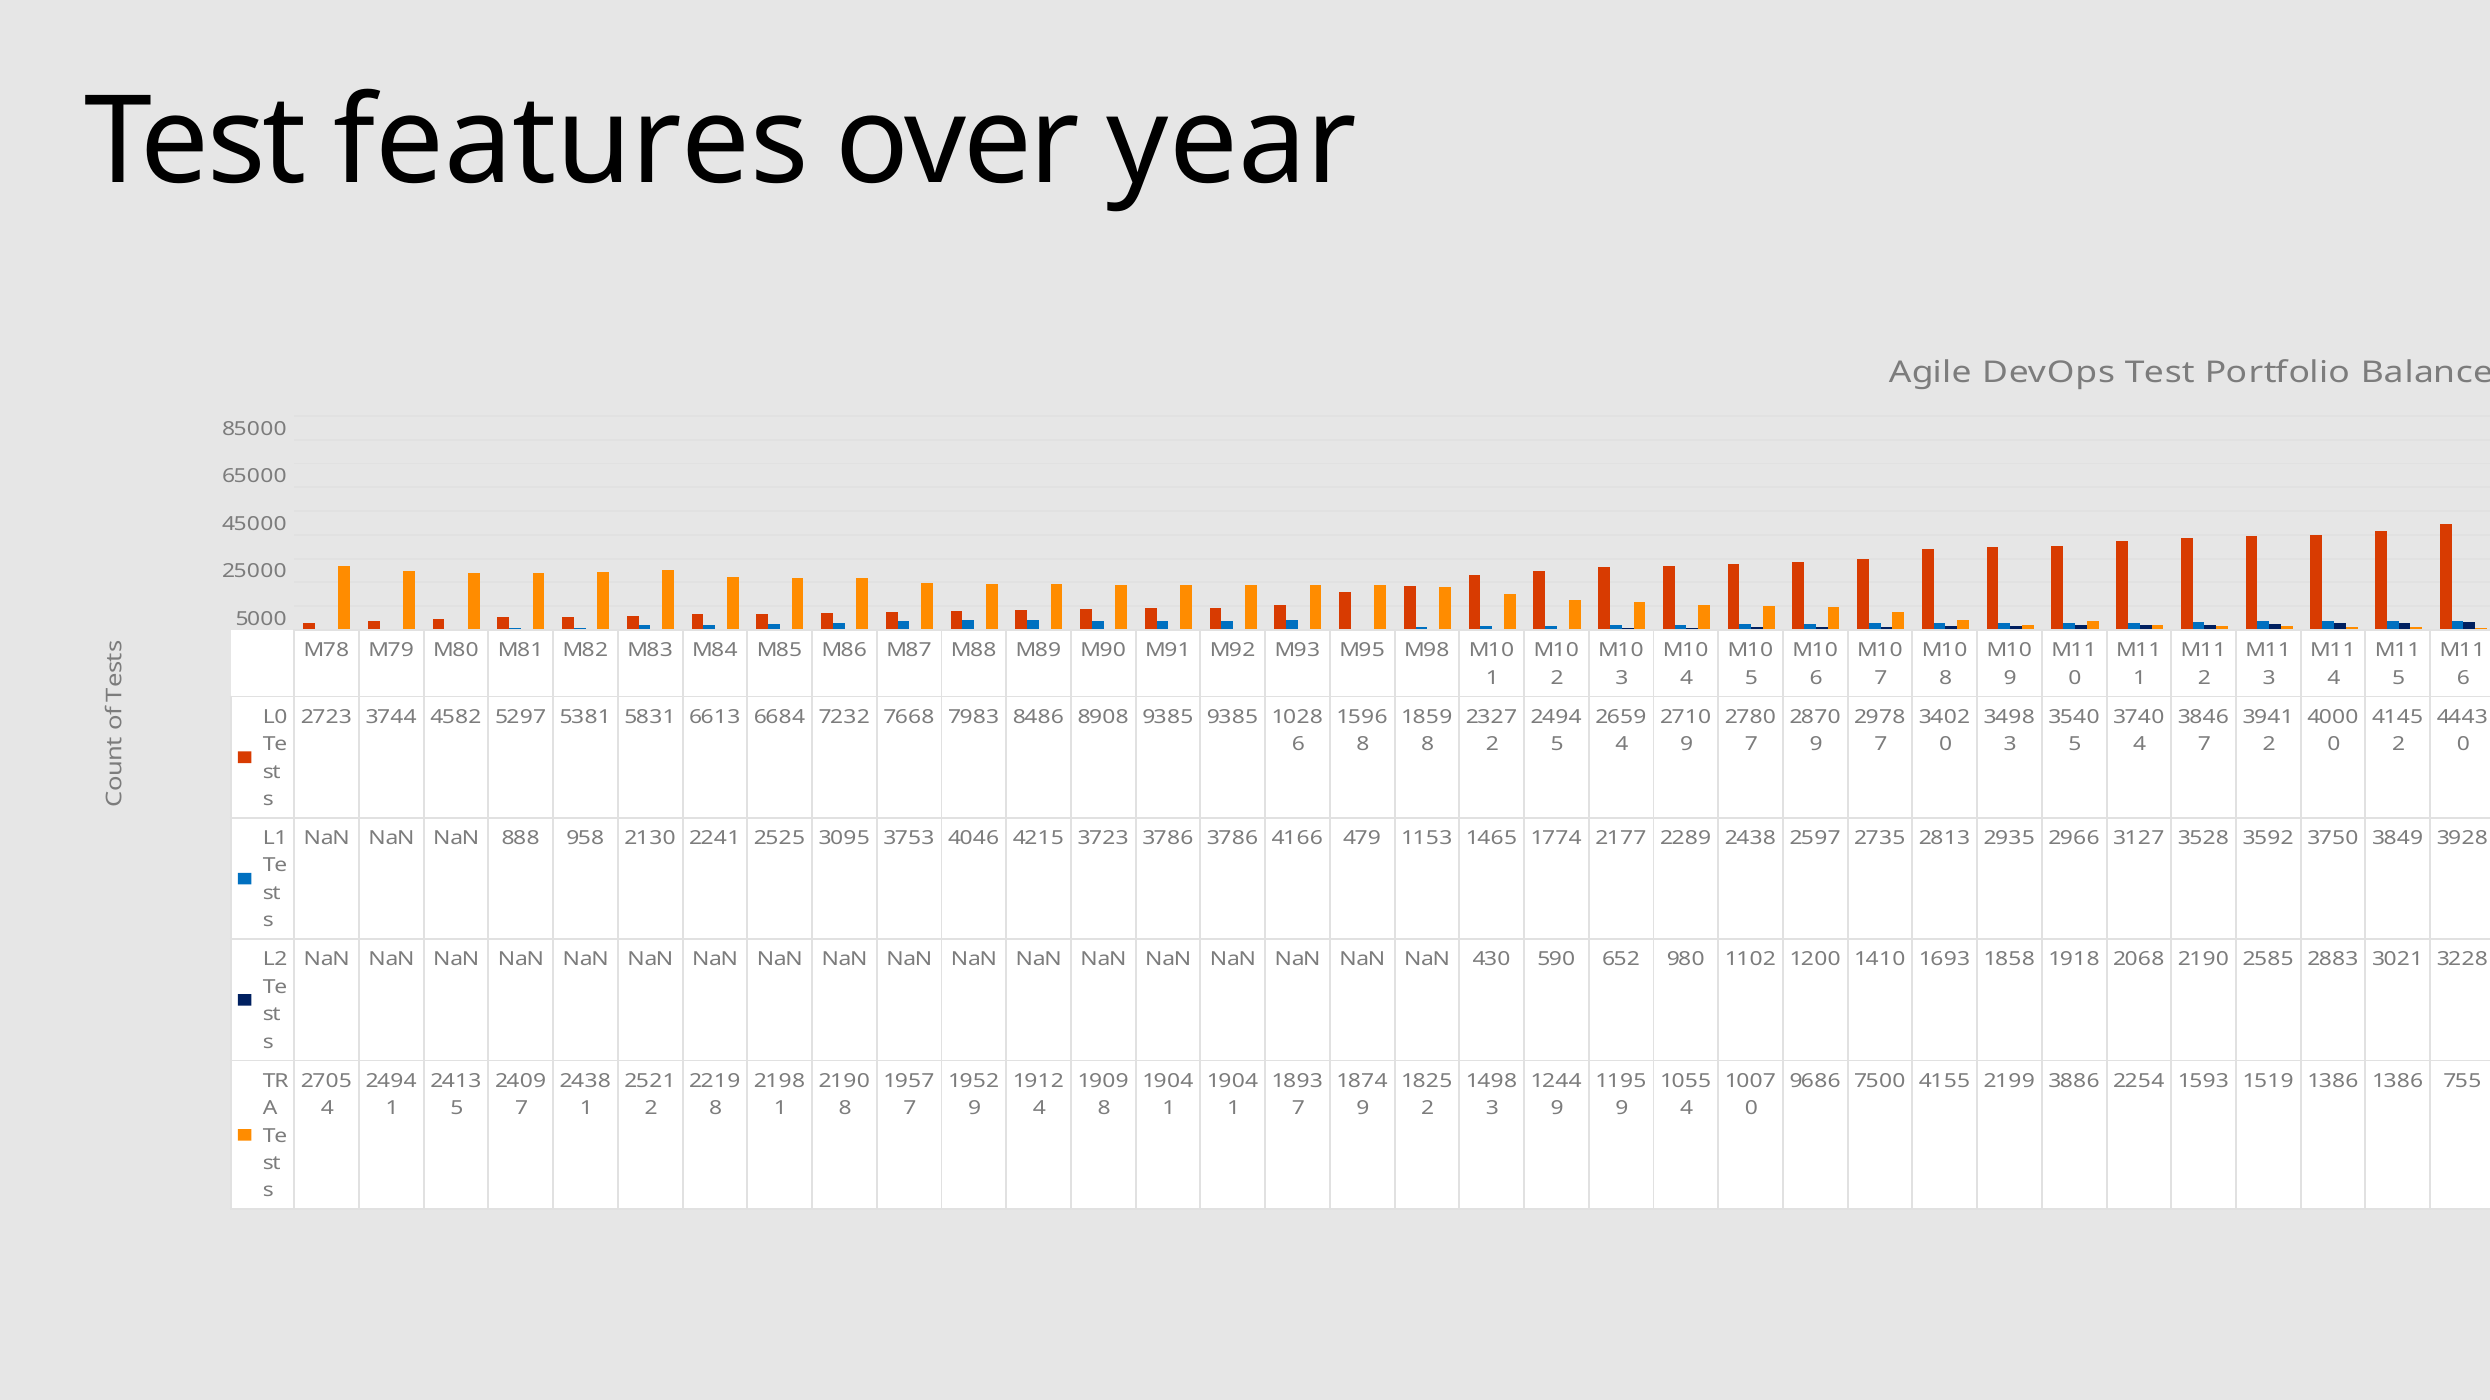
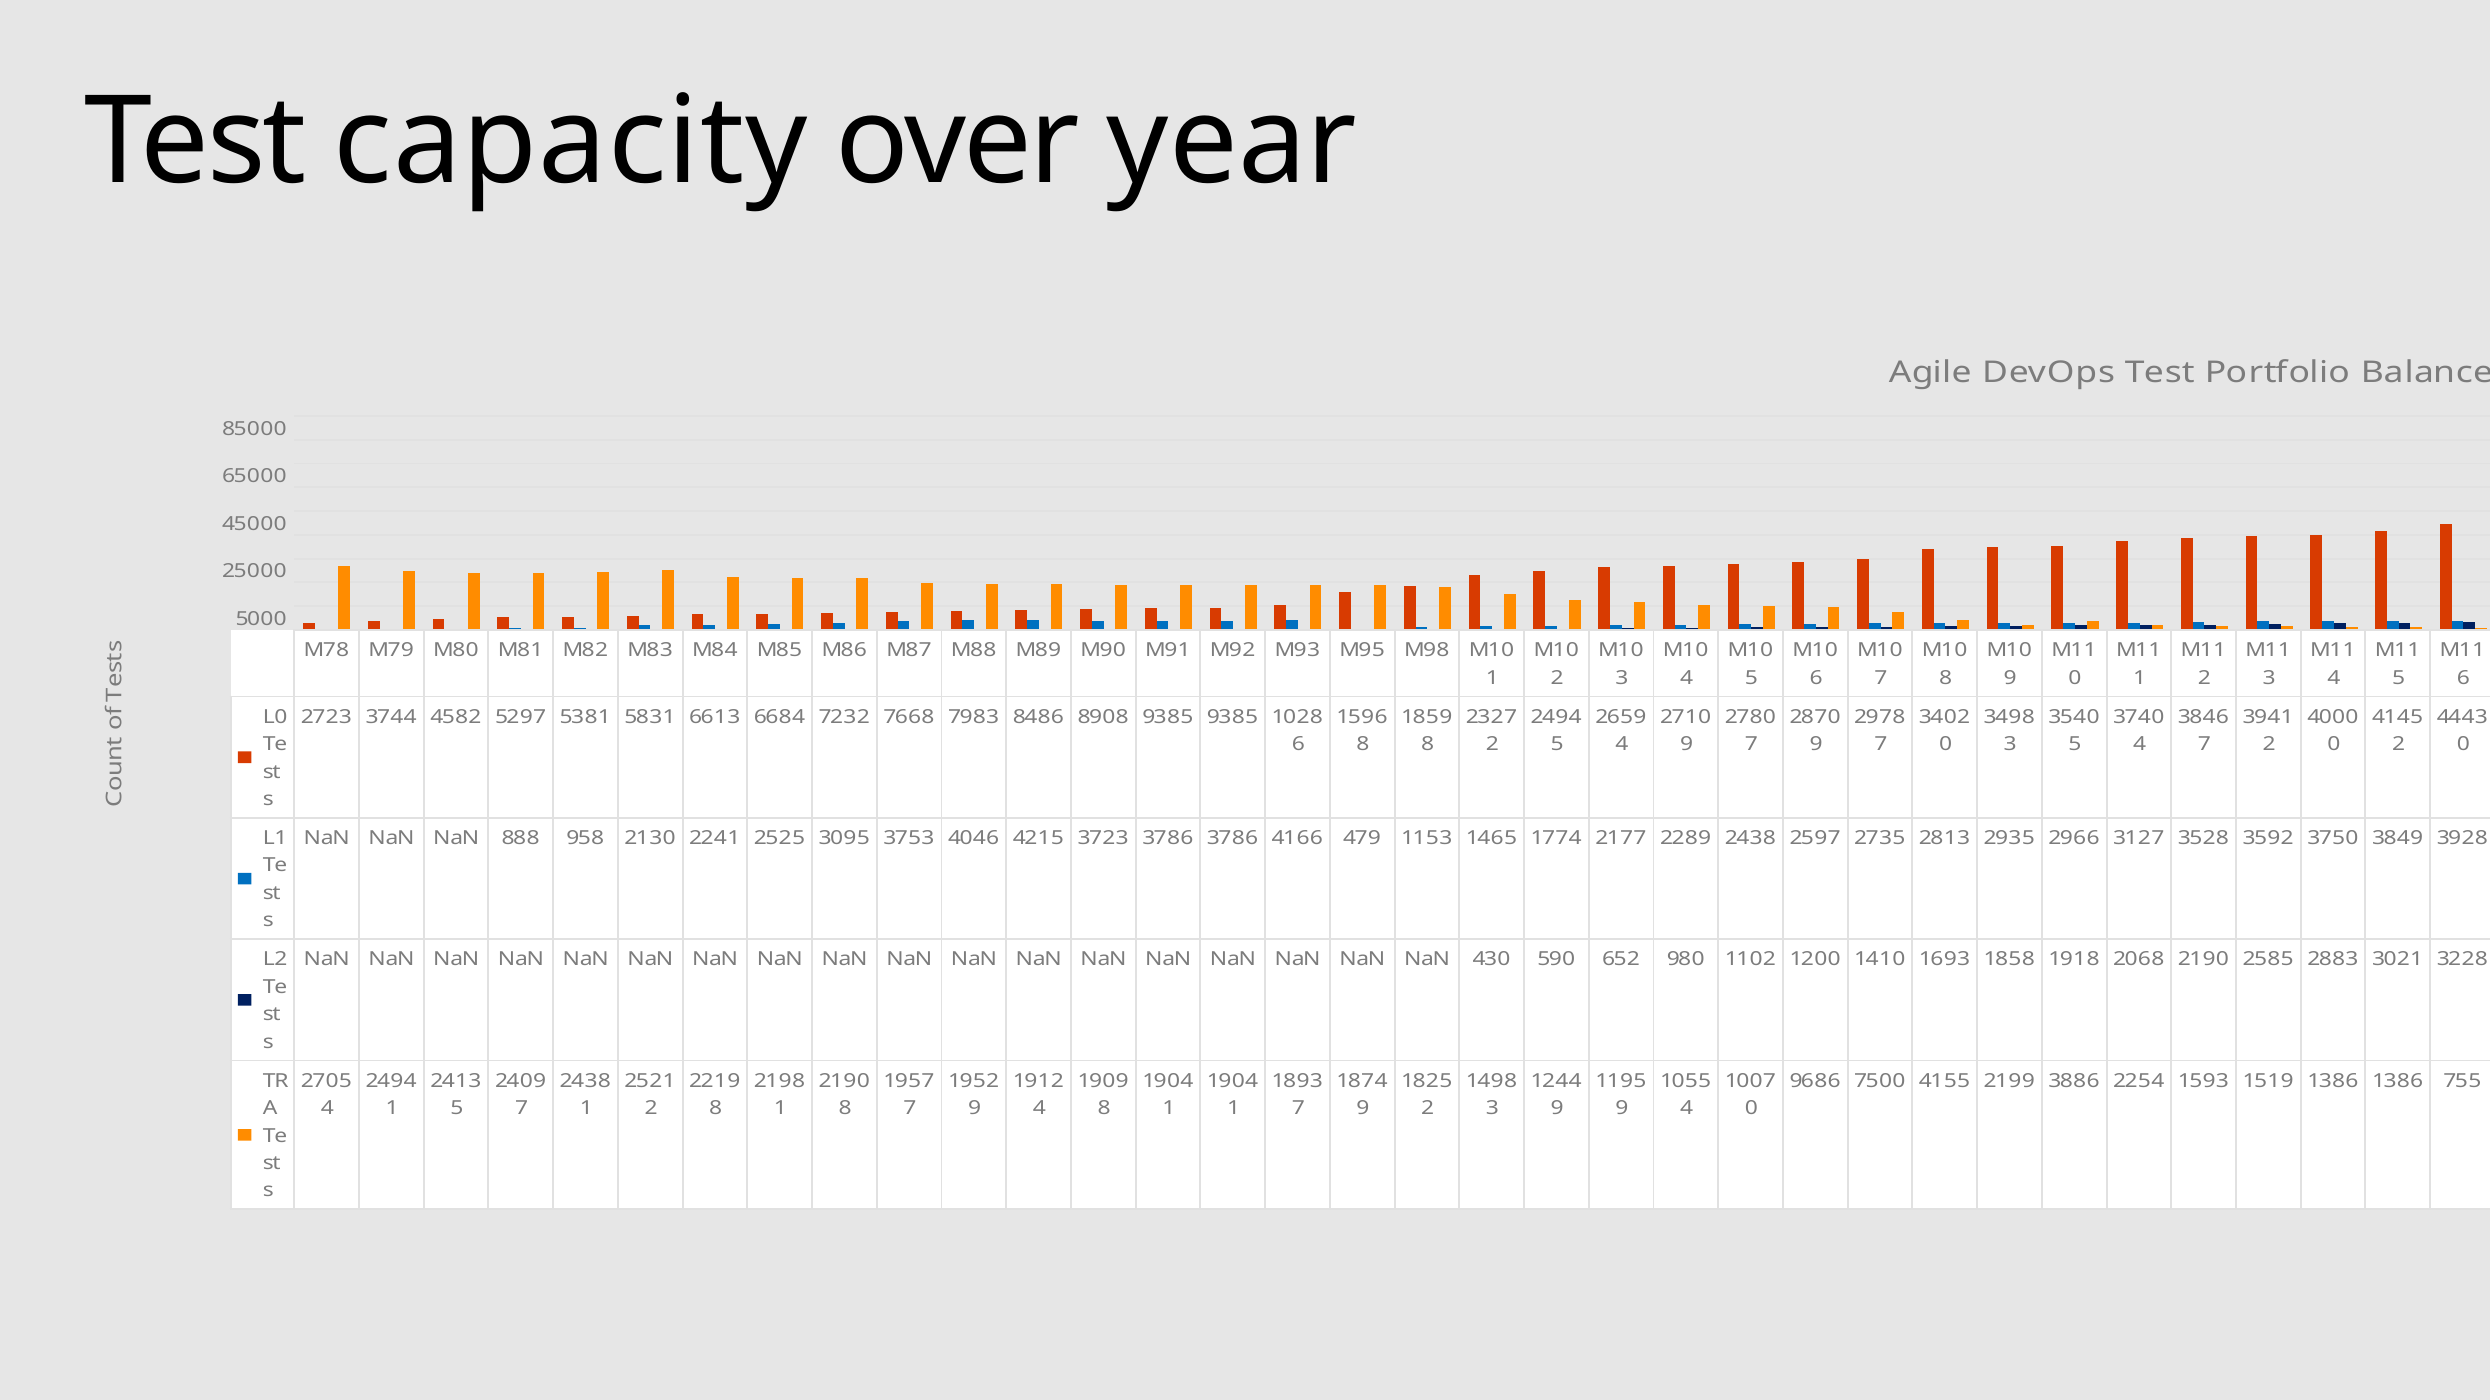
features: features -> capacity (571, 143)
